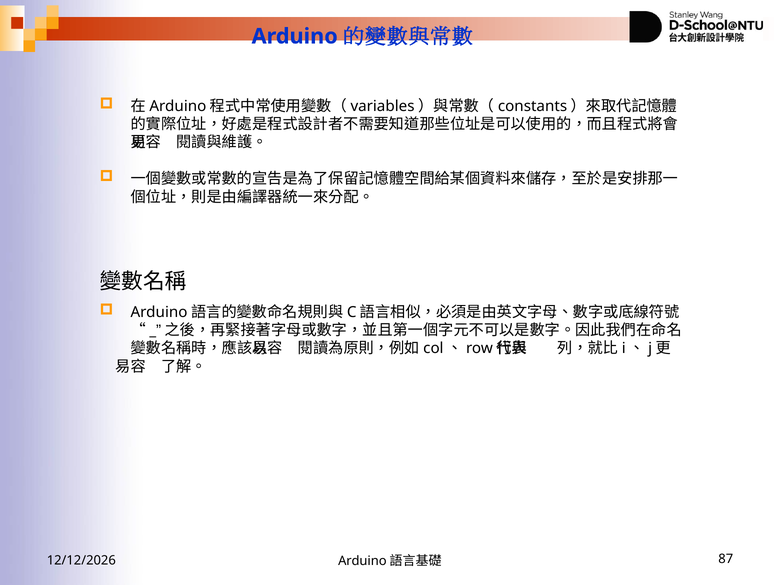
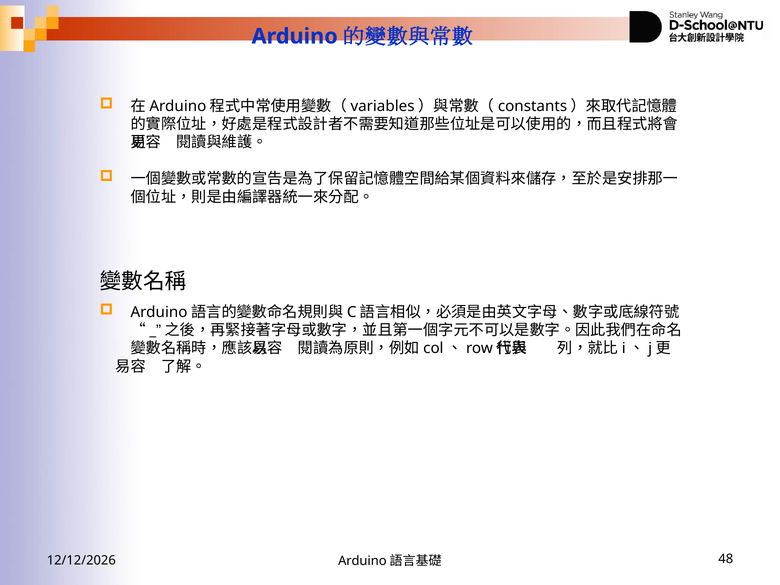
87: 87 -> 48 (726, 559)
